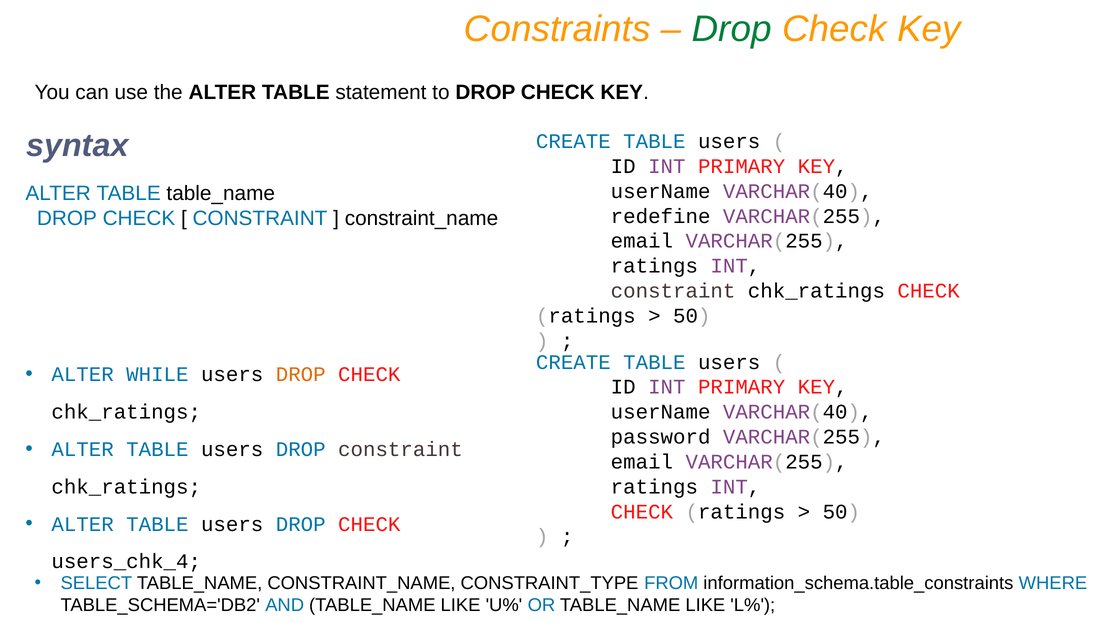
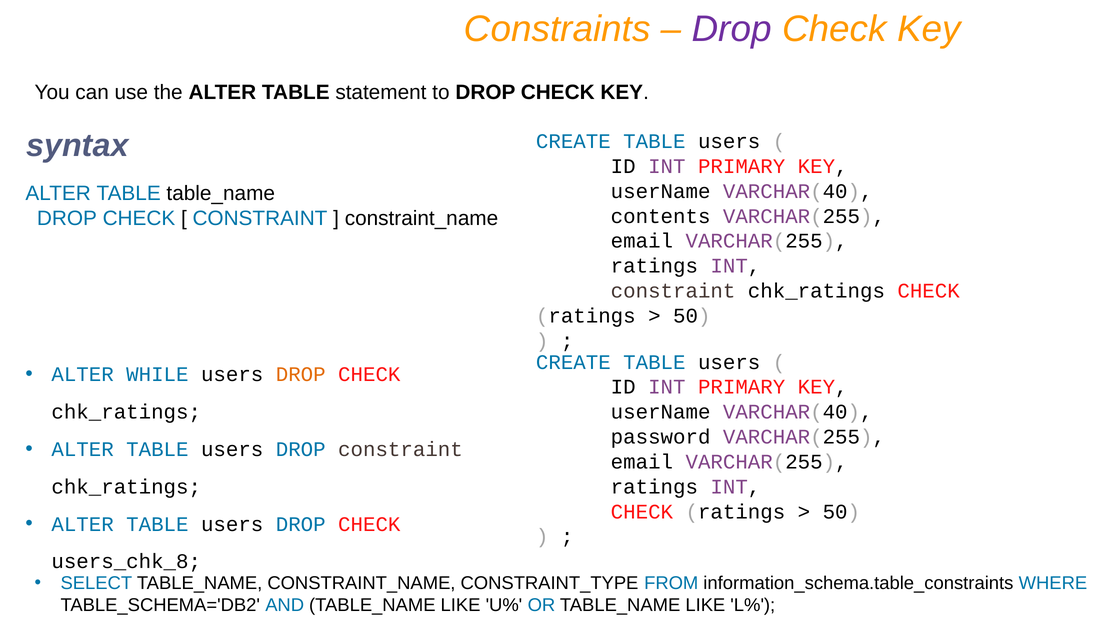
Drop colour: green -> purple (732, 29)
redefine: redefine -> contents (661, 216)
users_chk_4: users_chk_4 -> users_chk_8 (126, 562)
